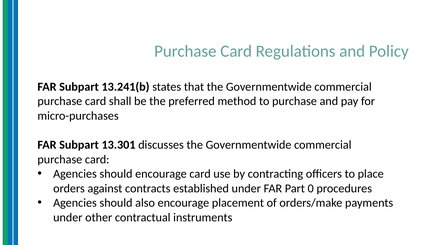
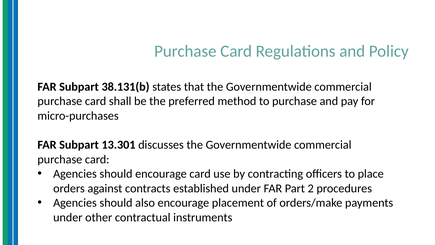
13.241(b: 13.241(b -> 38.131(b (126, 87)
0: 0 -> 2 (311, 188)
